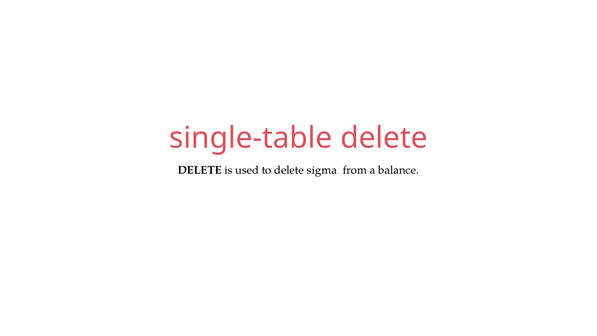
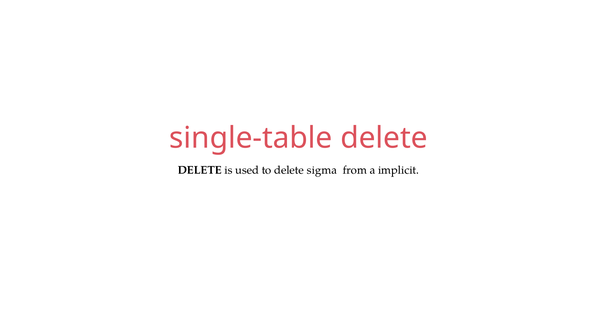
balance: balance -> implicit (399, 170)
